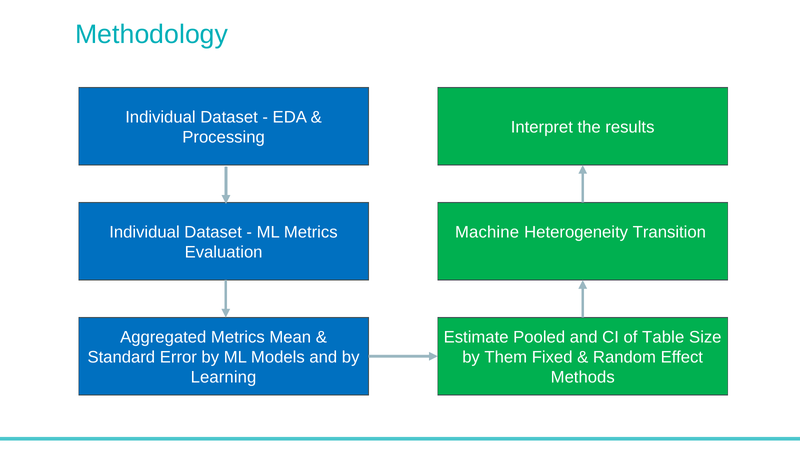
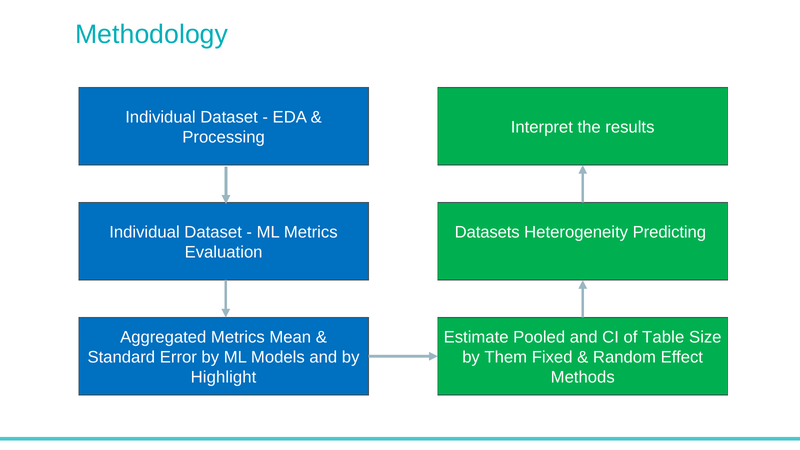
Machine: Machine -> Datasets (487, 232)
Transition: Transition -> Predicting (669, 232)
Learning: Learning -> Highlight (224, 377)
